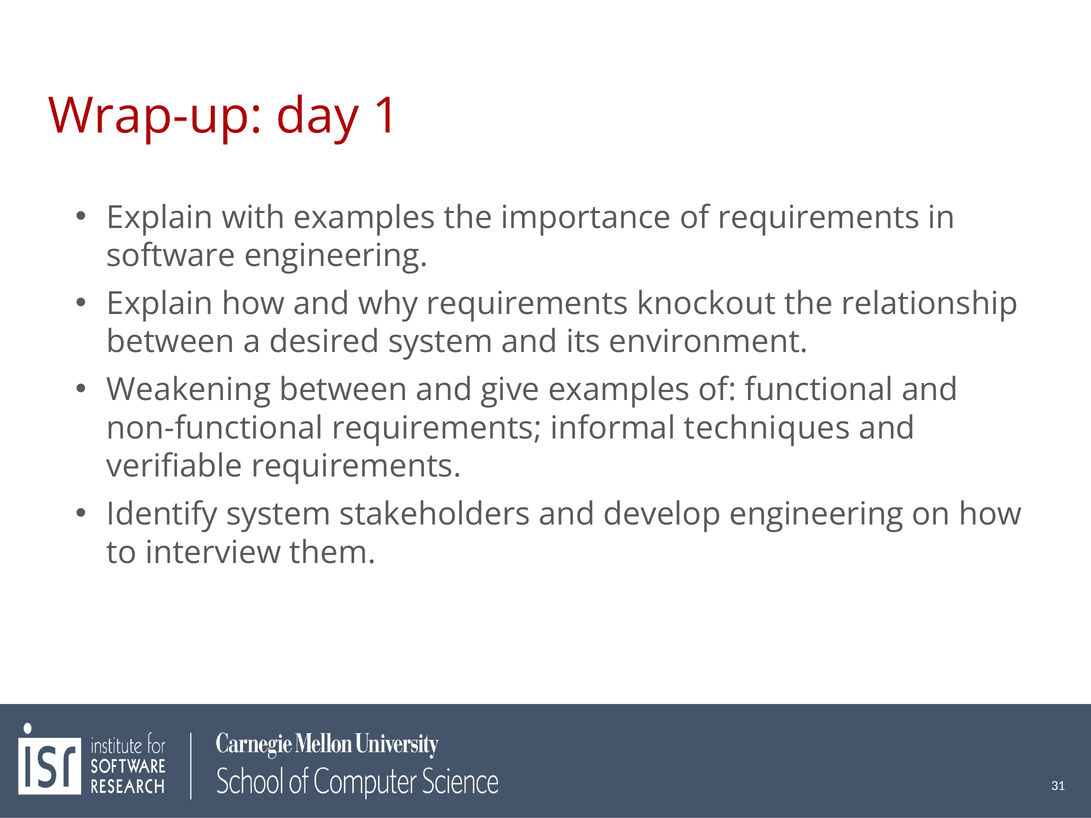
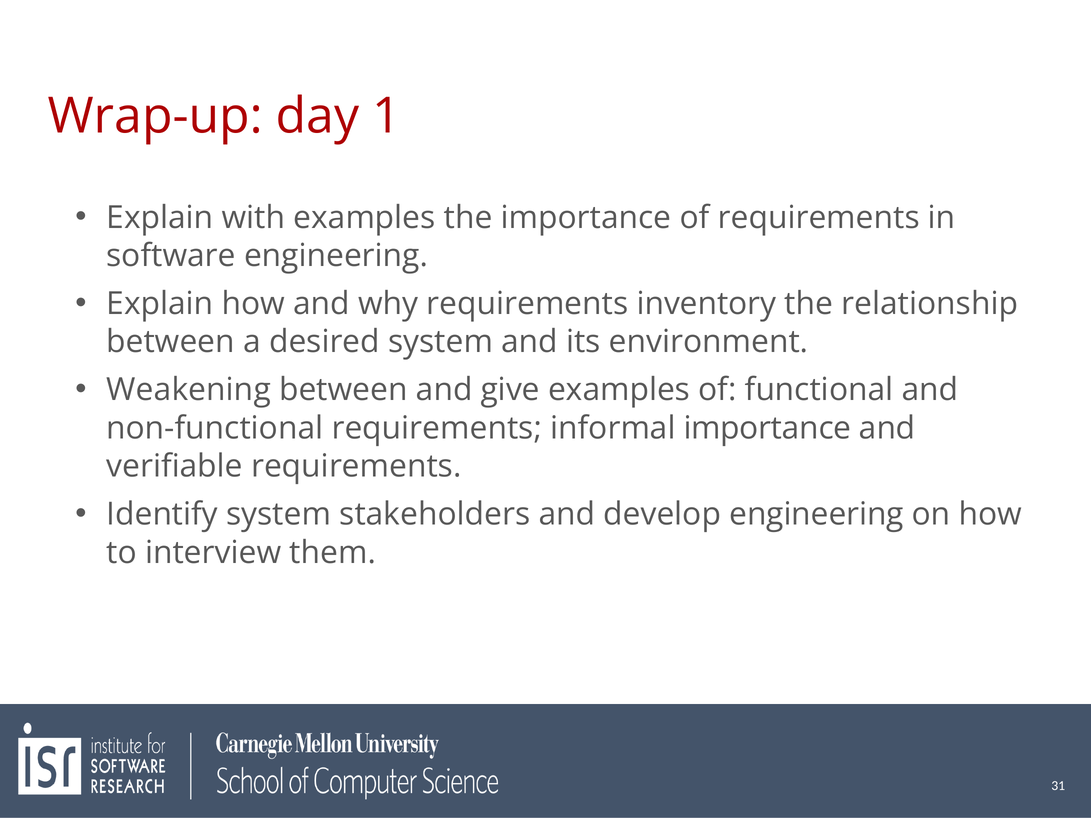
knockout: knockout -> inventory (706, 304)
informal techniques: techniques -> importance (767, 428)
